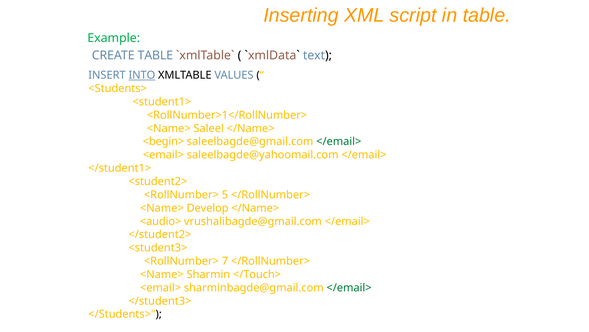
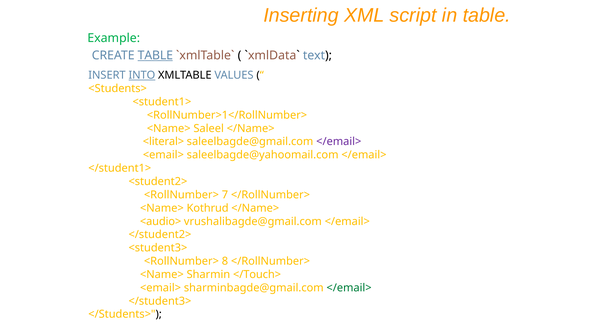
TABLE underline: none -> present (155, 55)
<begin>: <begin> -> <literal> (163, 141)
</email> colour: green -> purple (339, 141)
5: 5 -> 7 (225, 194)
Develop: Develop -> Kothrud (208, 208)
7: 7 -> 8 (225, 261)
